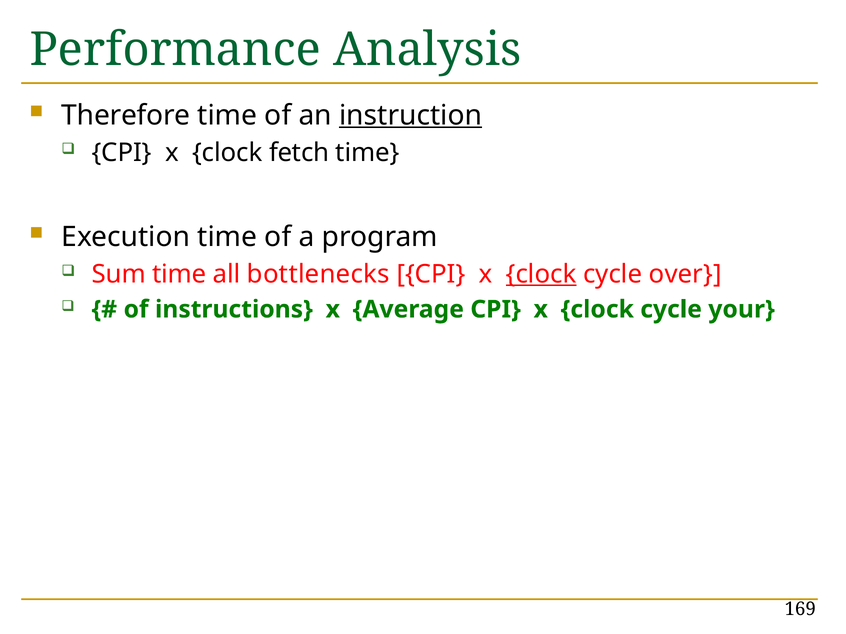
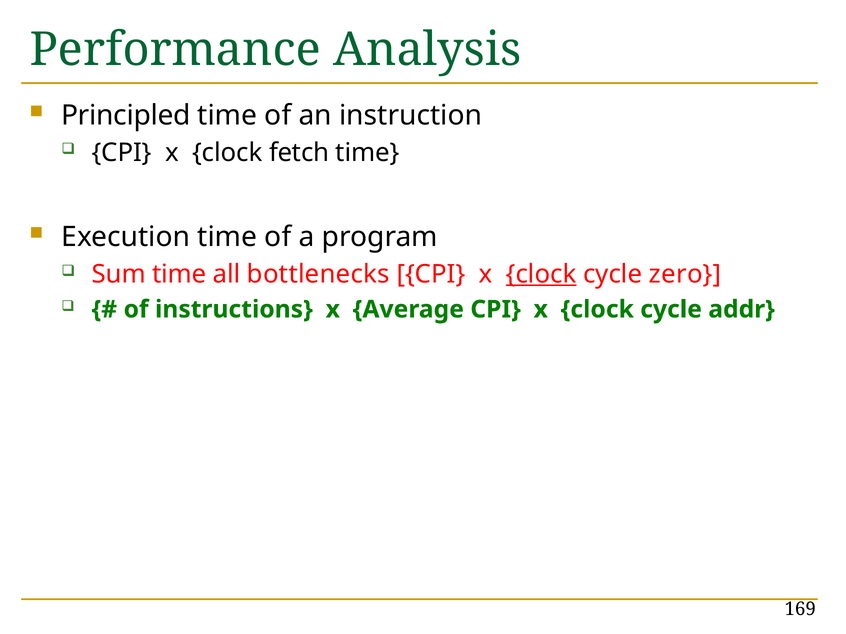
Therefore: Therefore -> Principled (126, 115)
instruction underline: present -> none (411, 115)
over: over -> zero (685, 274)
your: your -> addr (742, 310)
